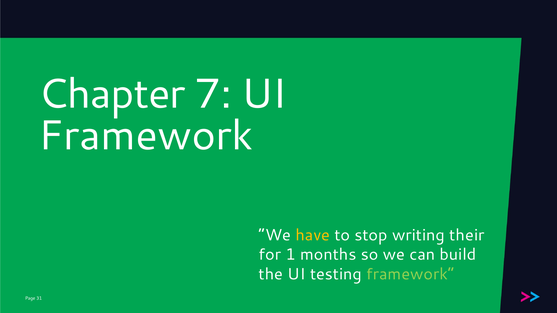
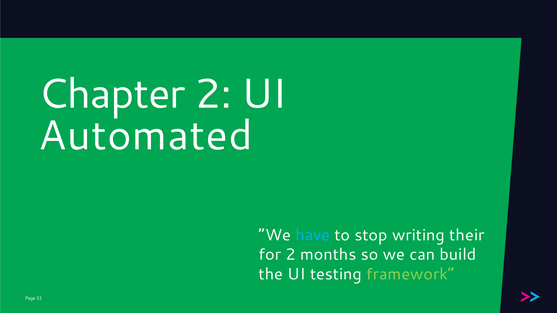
Chapter 7: 7 -> 2 (213, 94)
Framework: Framework -> Automated (145, 136)
have colour: yellow -> light blue (313, 235)
for 1: 1 -> 2 (291, 255)
